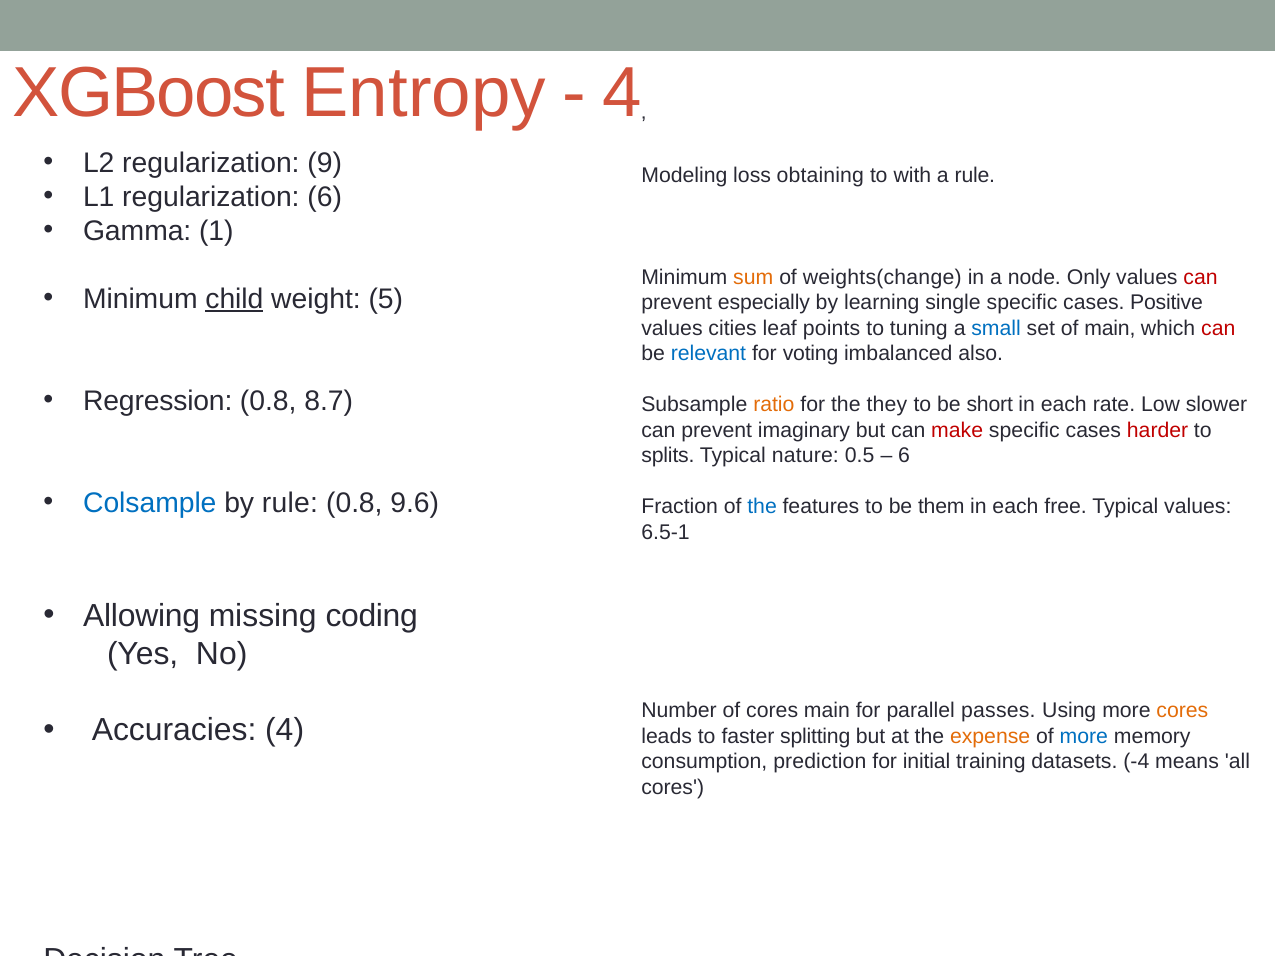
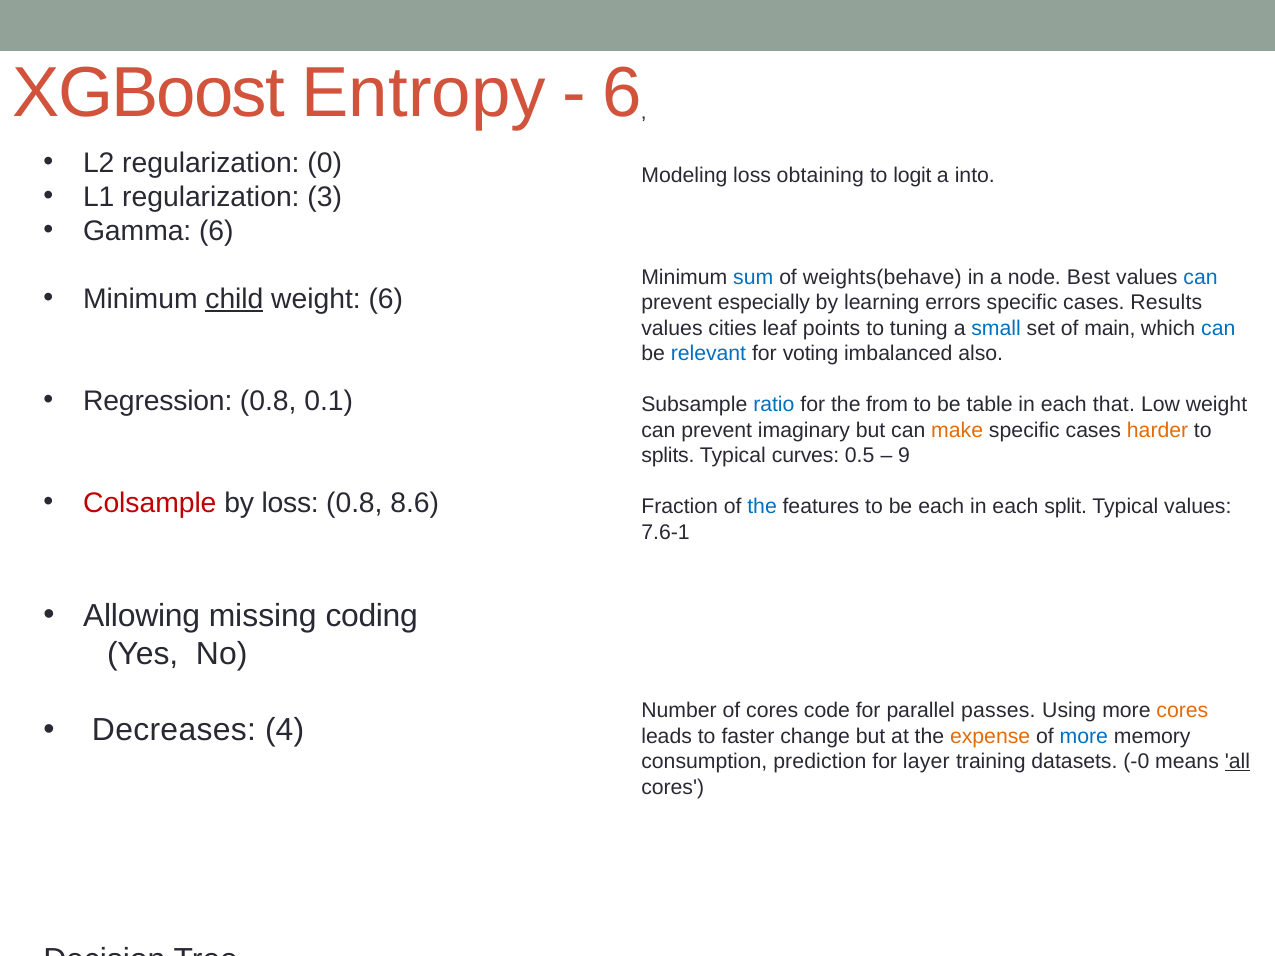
4: 4 -> 6 (622, 93)
regularization 9: 9 -> 0 (325, 163)
to with: with -> logit (912, 175)
a rule: rule -> into (975, 175)
regularization 6: 6 -> 3 (325, 197)
Gamma 1: 1 -> 6 (216, 231)
sum colour: orange -> blue (753, 277)
weights(change: weights(change -> weights(behave (882, 277)
node Only: Only -> Best (1089, 277)
can colour: red -> blue (1201, 277)
weight 5: 5 -> 6 (386, 299)
learning single: single -> errors (953, 303)
cases Positive: Positive -> Results (1166, 303)
can colour: red -> blue (1218, 328)
8.7: 8.7 -> 0.1 (329, 401)
ratio colour: orange -> blue (774, 405)
the they: they -> from (887, 405)
short: short -> table (990, 405)
each rate: rate -> that (1114, 405)
Low slower: slower -> weight (1217, 405)
make colour: red -> orange (957, 430)
harder colour: red -> orange (1158, 430)
nature: nature -> curves (806, 456)
6: 6 -> 9 (904, 456)
Colsample colour: blue -> red (150, 503)
by rule: rule -> loss (290, 503)
9.6: 9.6 -> 8.6 (415, 503)
be them: them -> each (941, 507)
in each free: free -> split (1066, 507)
6.5-1: 6.5-1 -> 7.6-1 (666, 532)
cores main: main -> code (827, 711)
Accuracies: Accuracies -> Decreases (174, 731)
faster splitting: splitting -> change (815, 736)
for initial: initial -> layer (926, 762)
-4: -4 -> -0 (1136, 762)
all underline: none -> present (1237, 762)
